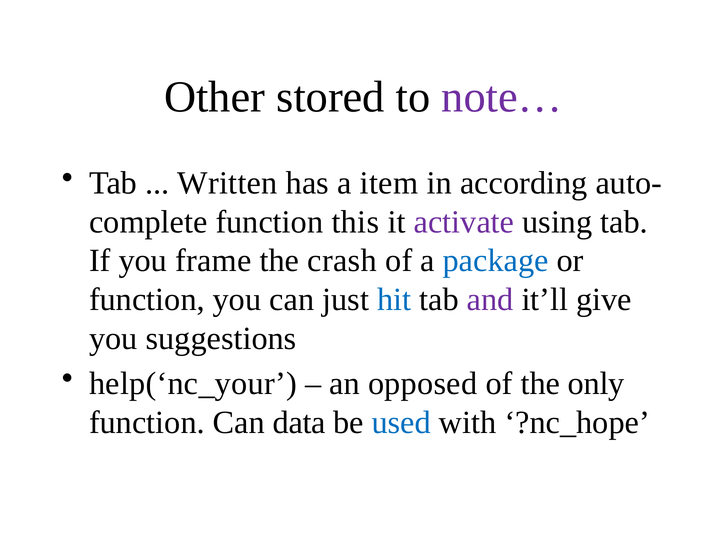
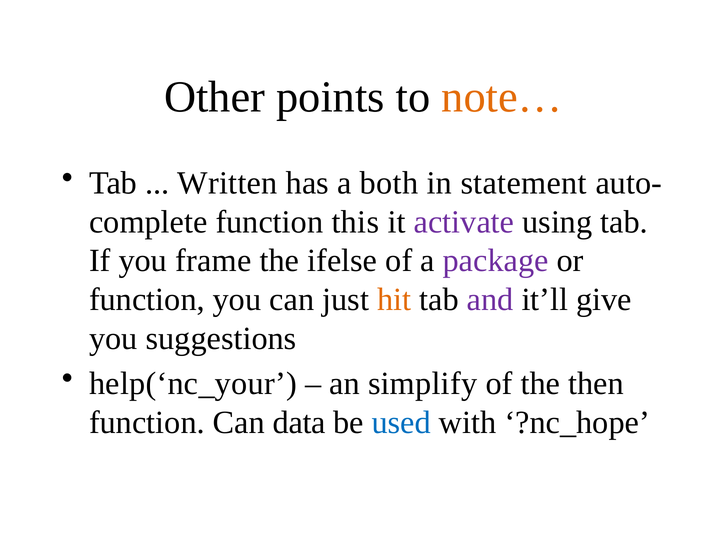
stored: stored -> points (330, 97)
note… colour: purple -> orange (502, 97)
item: item -> both (389, 183)
according: according -> statement (524, 183)
crash: crash -> ifelse (342, 260)
package colour: blue -> purple (496, 260)
hit colour: blue -> orange (394, 299)
opposed: opposed -> simplify (423, 383)
only: only -> then (596, 383)
